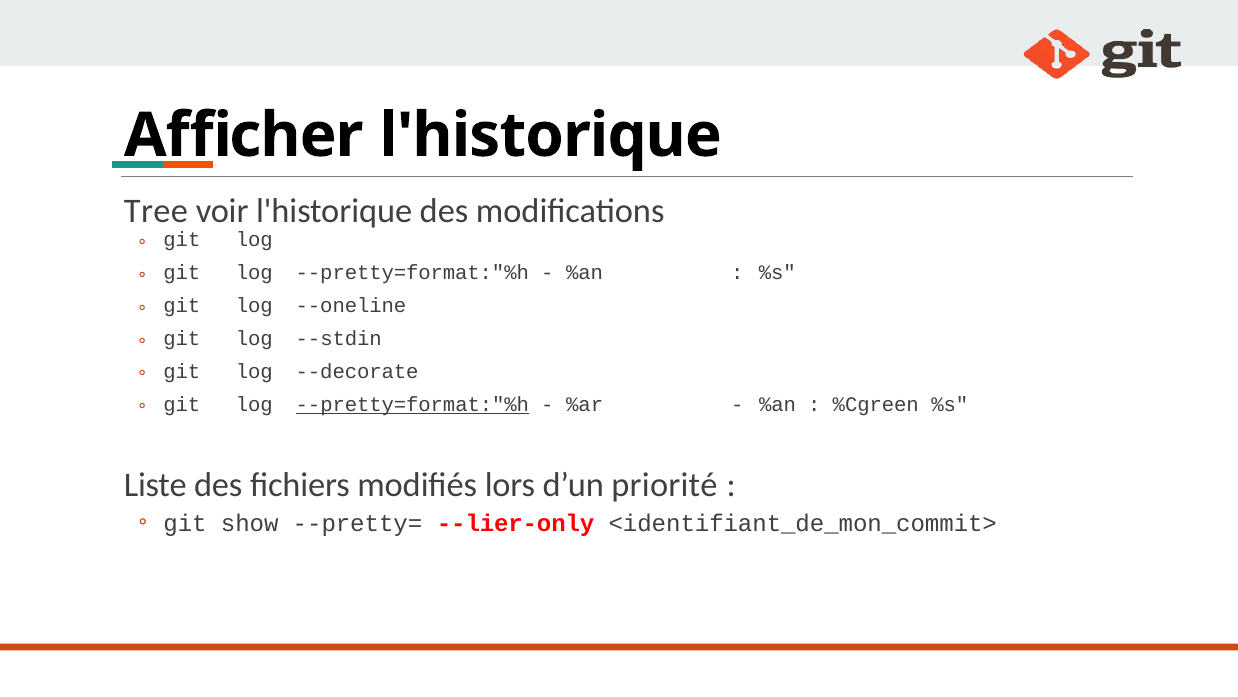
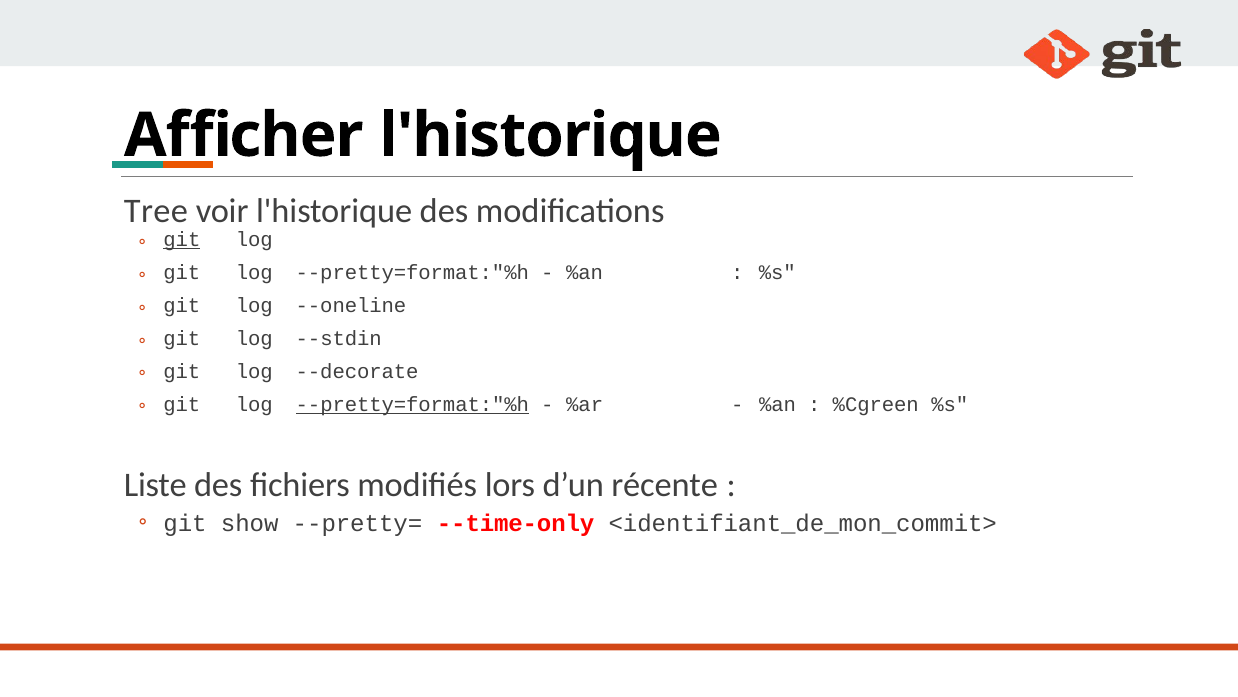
git underline: none -> present (182, 240)
priorité: priorité -> récente (665, 484)
--lier-only: --lier-only -> --time-only (516, 523)
